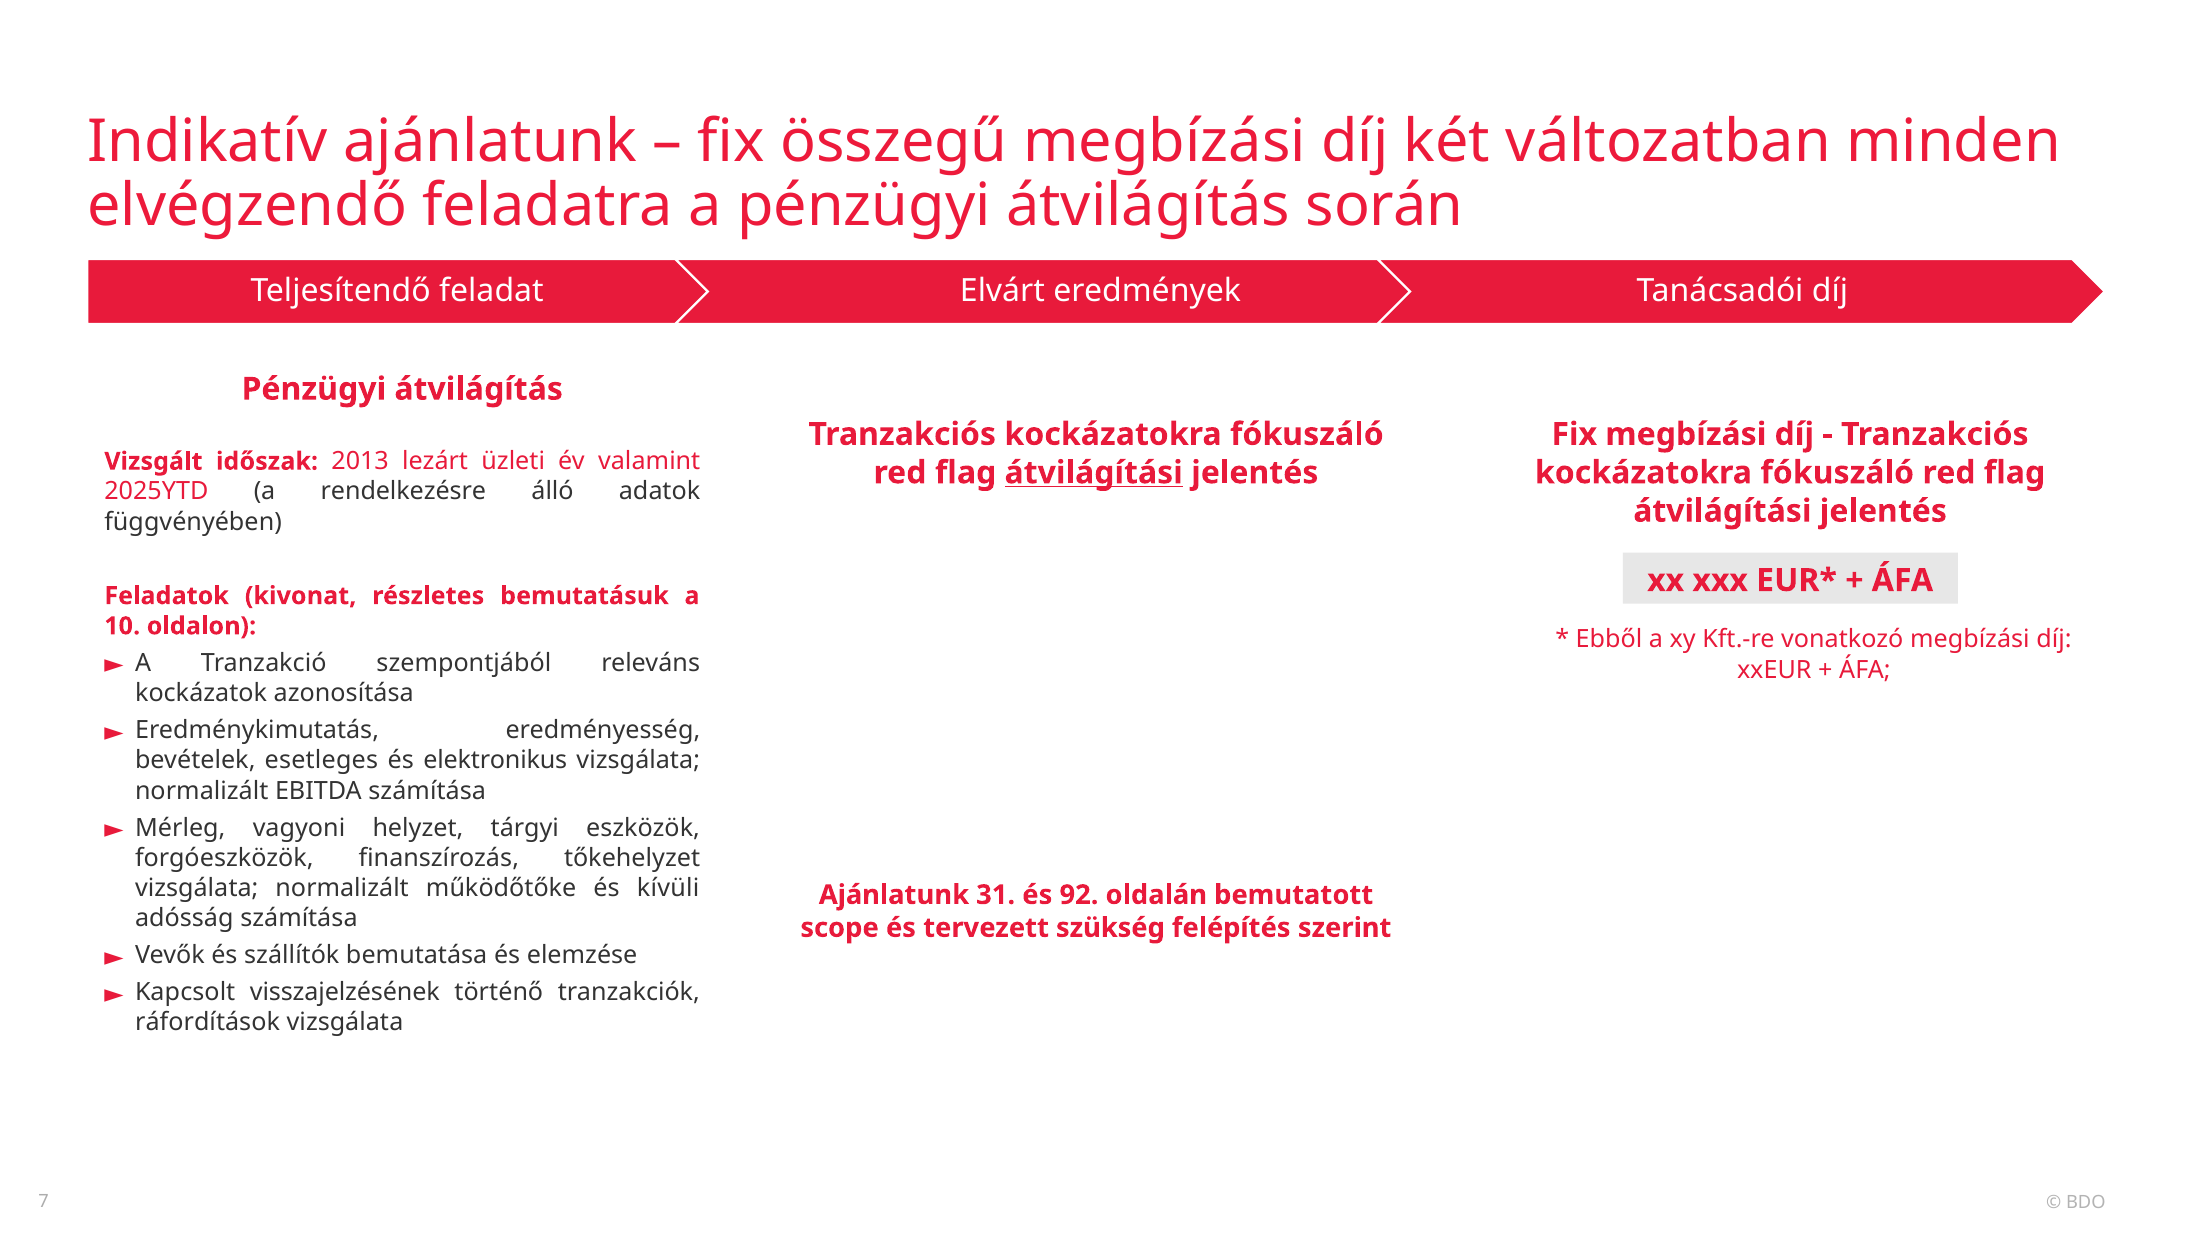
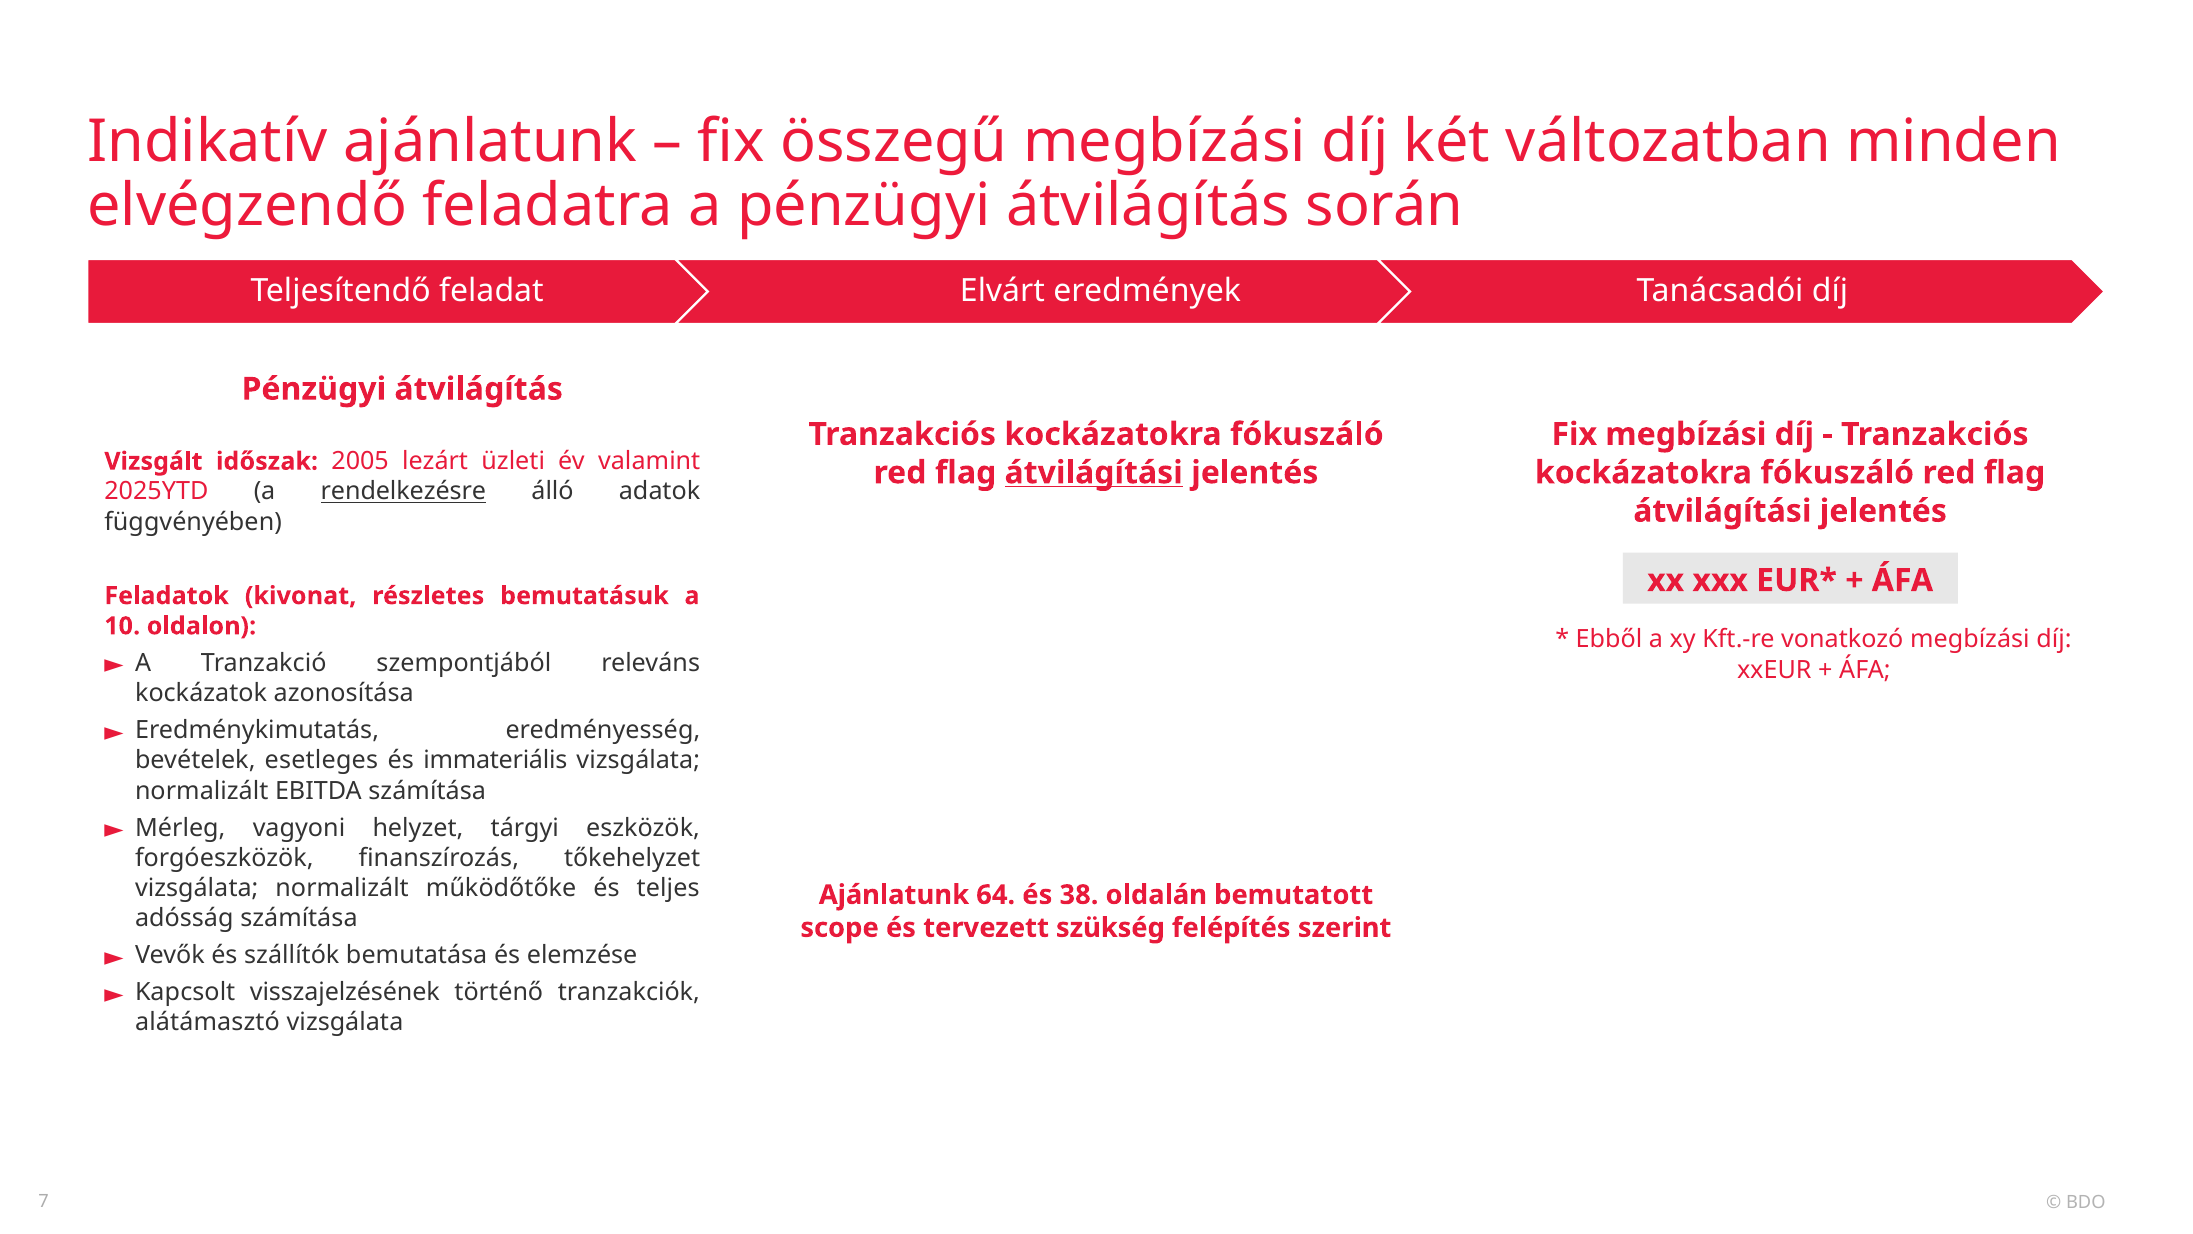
2013: 2013 -> 2005 (360, 461)
rendelkezésre underline: none -> present (403, 491)
elektronikus: elektronikus -> immateriális (495, 760)
kívüli: kívüli -> teljes (668, 888)
31: 31 -> 64 (996, 895)
92: 92 -> 38 (1079, 895)
ráfordítások: ráfordítások -> alátámasztó (208, 1022)
